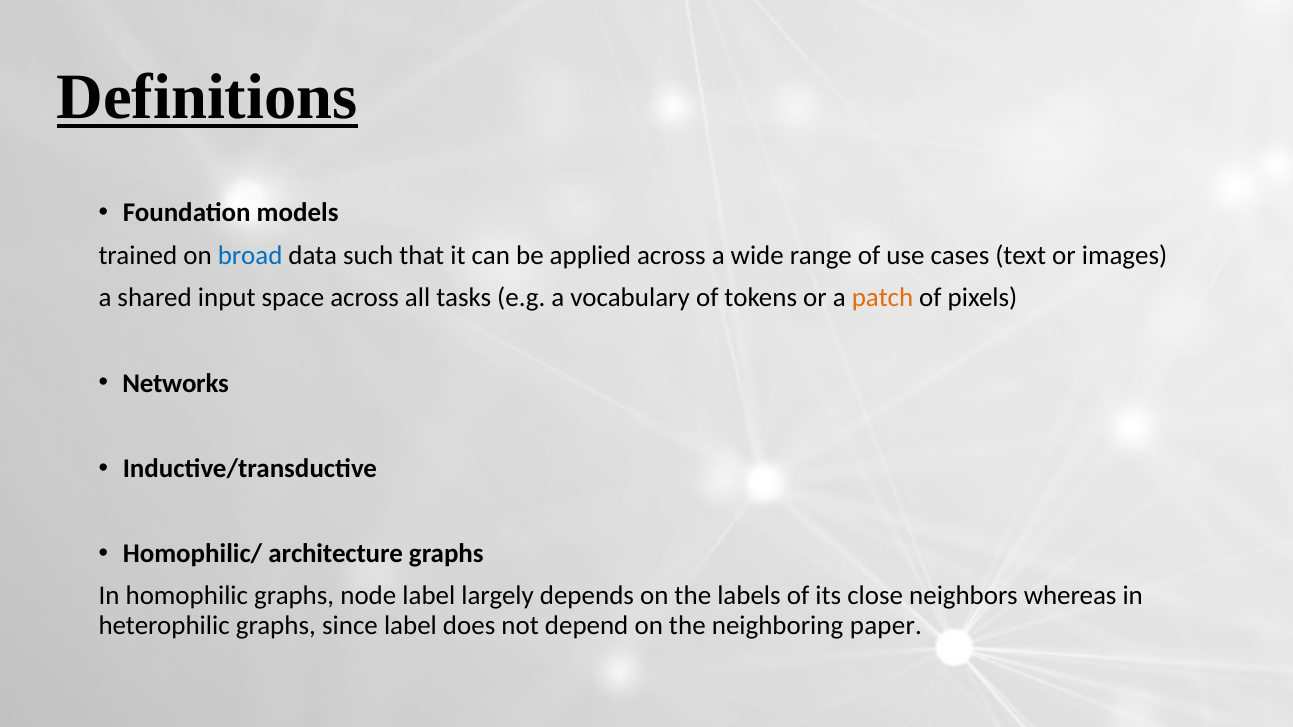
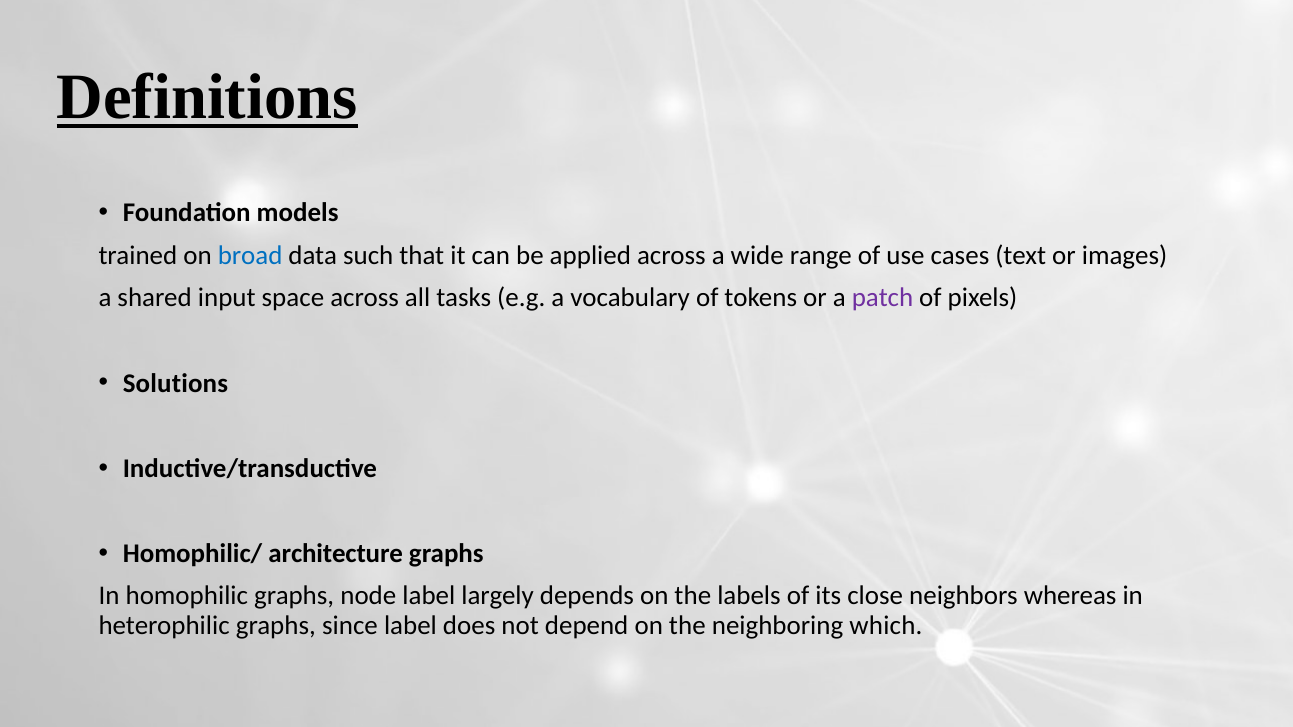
patch colour: orange -> purple (883, 298)
Networks: Networks -> Solutions (175, 383)
paper: paper -> which (886, 625)
